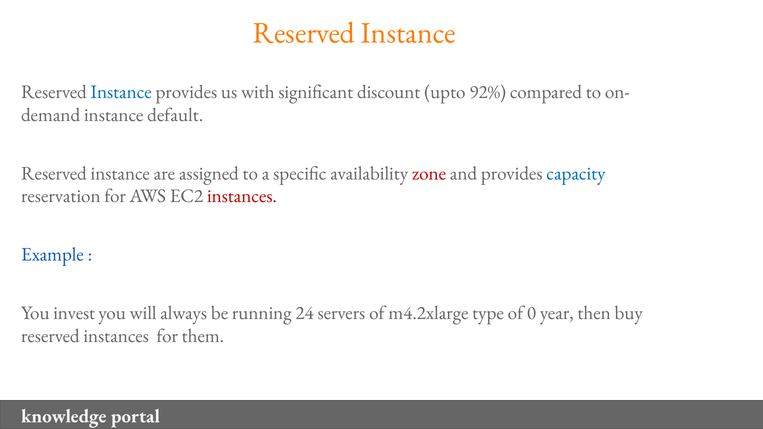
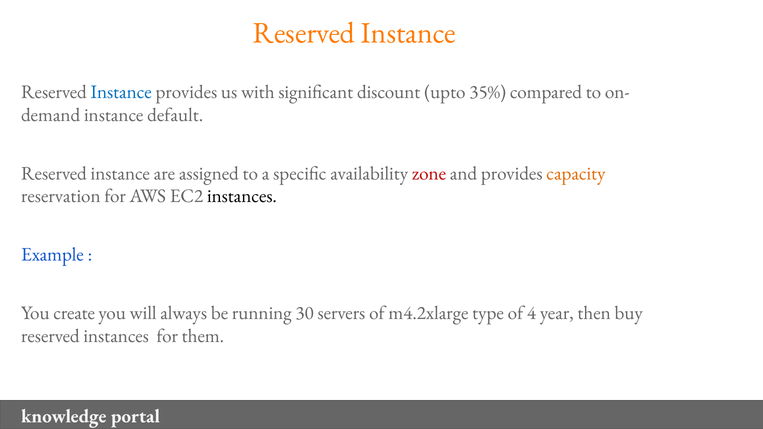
92%: 92% -> 35% (488, 92)
capacity colour: blue -> orange (576, 173)
instances colour: red -> black (242, 196)
invest: invest -> create (74, 313)
24: 24 -> 30 (305, 313)
0: 0 -> 4 (532, 313)
